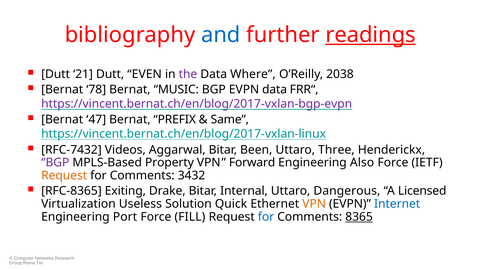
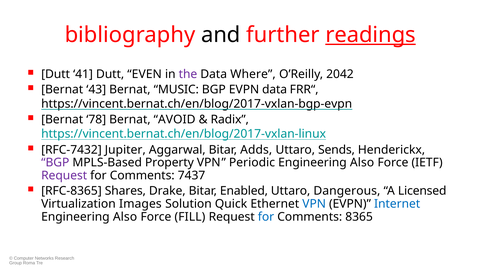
and colour: blue -> black (221, 35)
21: 21 -> 41 (83, 74)
2038: 2038 -> 2042 (340, 74)
78: 78 -> 43 (96, 90)
https://vincent.bernat.ch/en/blog/2017-vxlan-bgp-evpn colour: purple -> black (197, 104)
47: 47 -> 78 (96, 120)
PREFIX: PREFIX -> AVOID (175, 120)
Same: Same -> Radix (230, 120)
Videos: Videos -> Jupiter (125, 150)
Been: Been -> Adds (256, 150)
Three: Three -> Sends (336, 150)
Forward: Forward -> Periodic (252, 163)
Request colour: orange -> purple (64, 176)
3432: 3432 -> 7437 (192, 176)
Exiting: Exiting -> Shares (125, 191)
Internal: Internal -> Enabled (244, 191)
Useless: Useless -> Images (140, 204)
VPN colour: orange -> blue (314, 204)
Port: Port -> Also (125, 217)
8365 underline: present -> none (359, 217)
